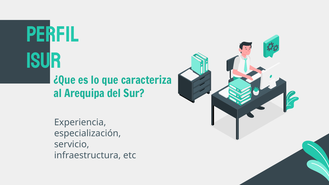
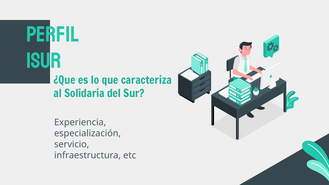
Arequipa: Arequipa -> Solidaria (84, 93)
